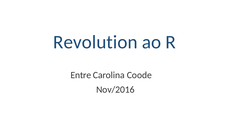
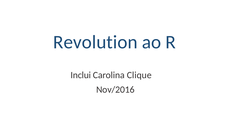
Entre: Entre -> Inclui (81, 75)
Coode: Coode -> Clique (139, 75)
